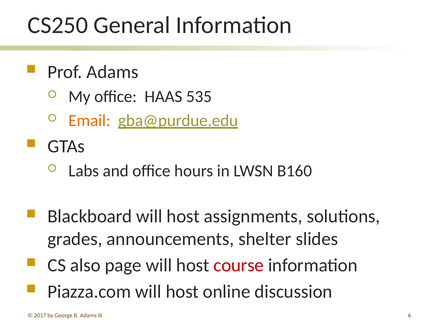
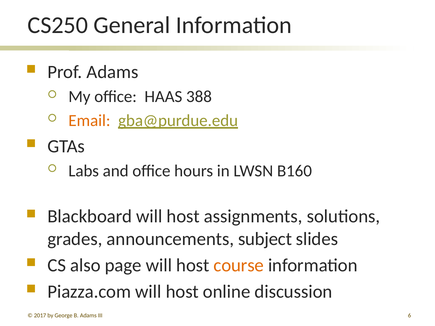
535: 535 -> 388 (199, 97)
shelter: shelter -> subject (265, 239)
course colour: red -> orange (239, 265)
